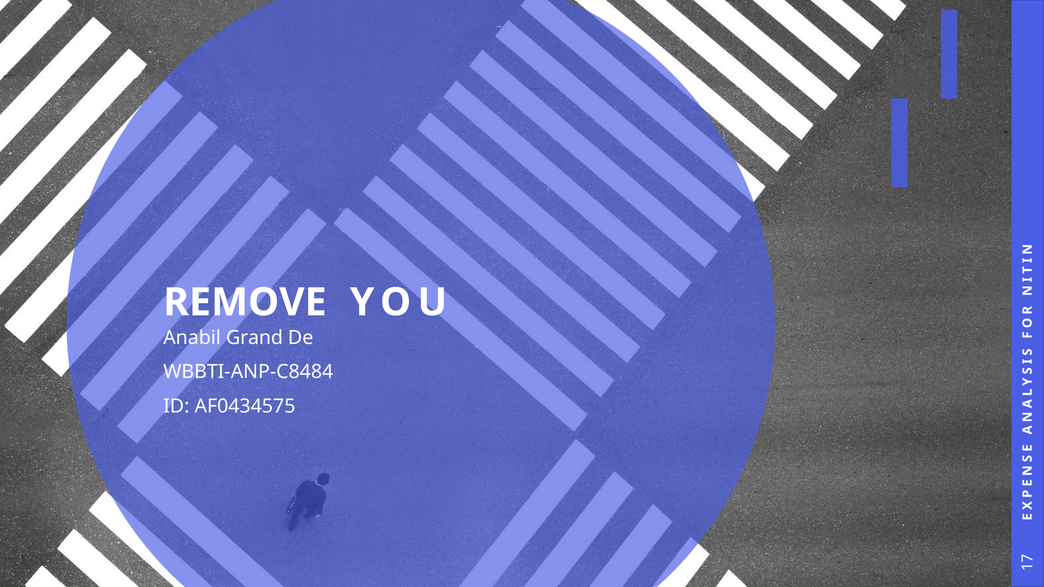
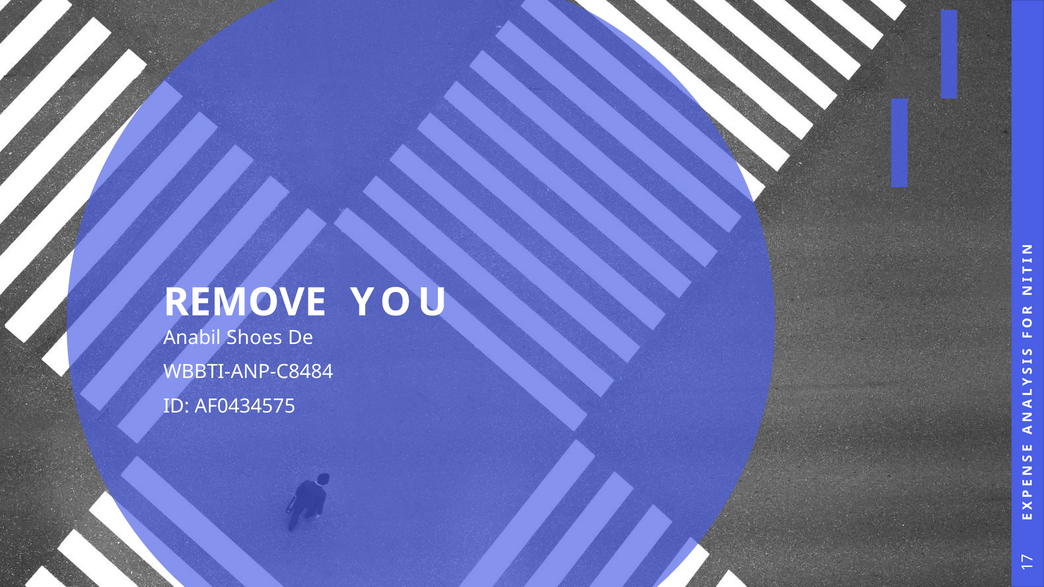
Grand: Grand -> Shoes (254, 338)
